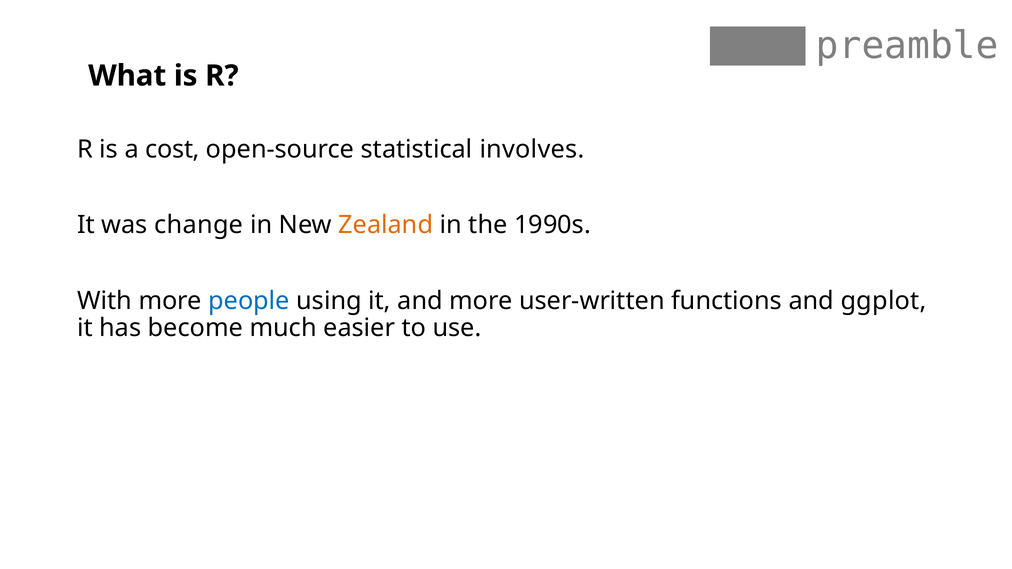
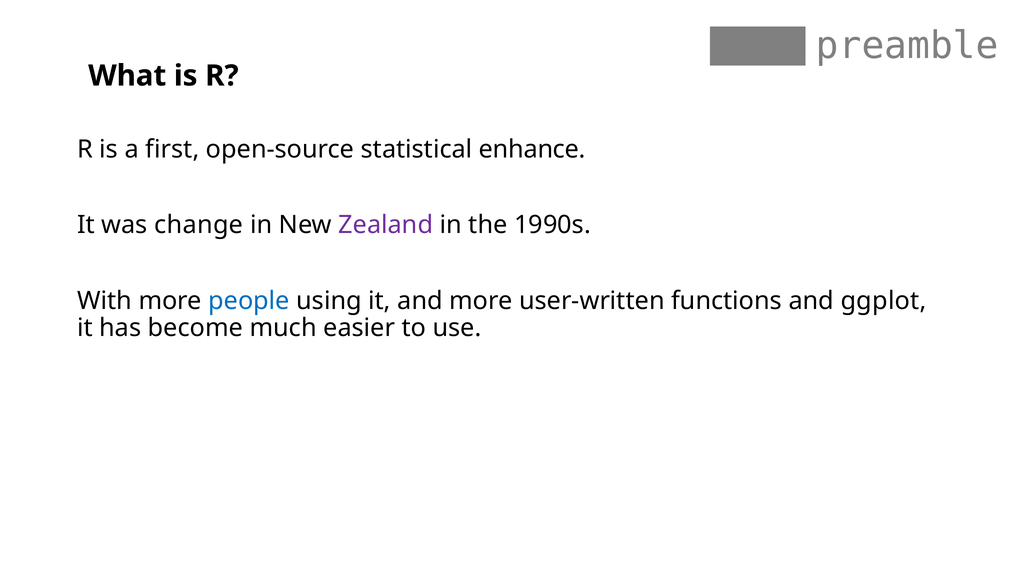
cost: cost -> first (172, 149)
involves: involves -> enhance (532, 149)
Zealand colour: orange -> purple (386, 225)
